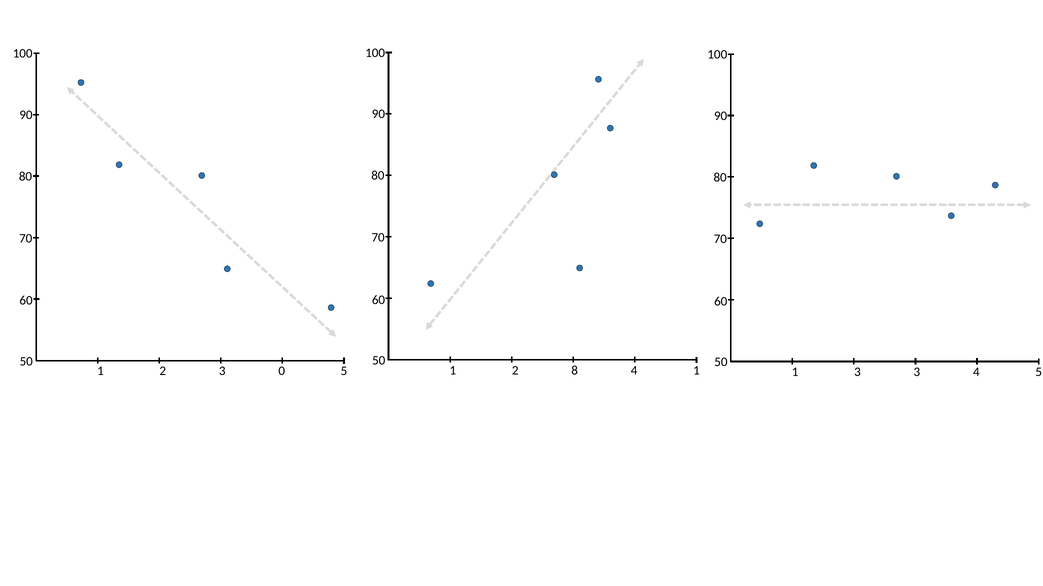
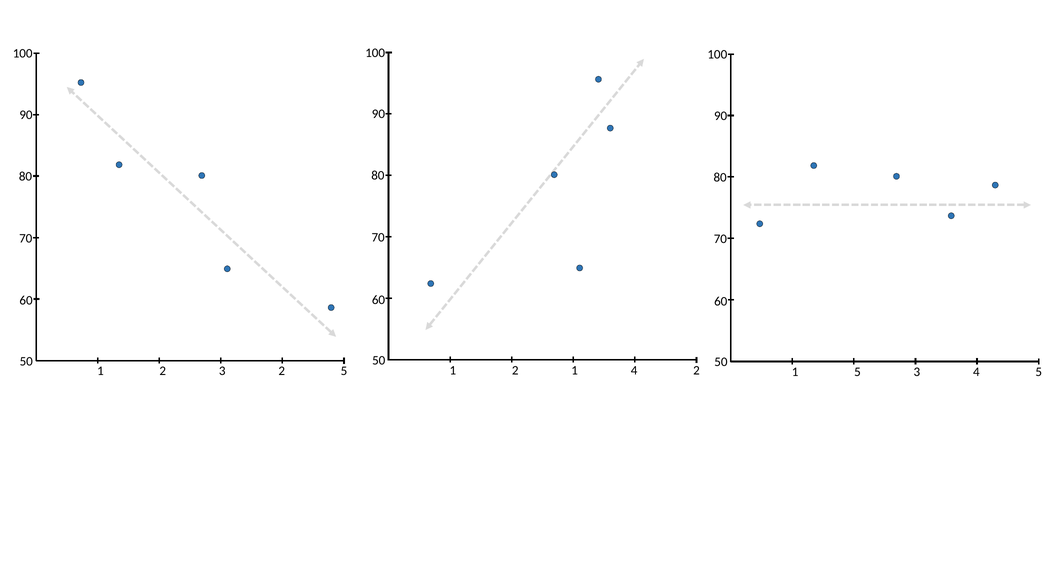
2 8: 8 -> 1 (575, 371)
4 1: 1 -> 2 (696, 371)
3 0: 0 -> 2 (282, 372)
1 3: 3 -> 5 (857, 372)
